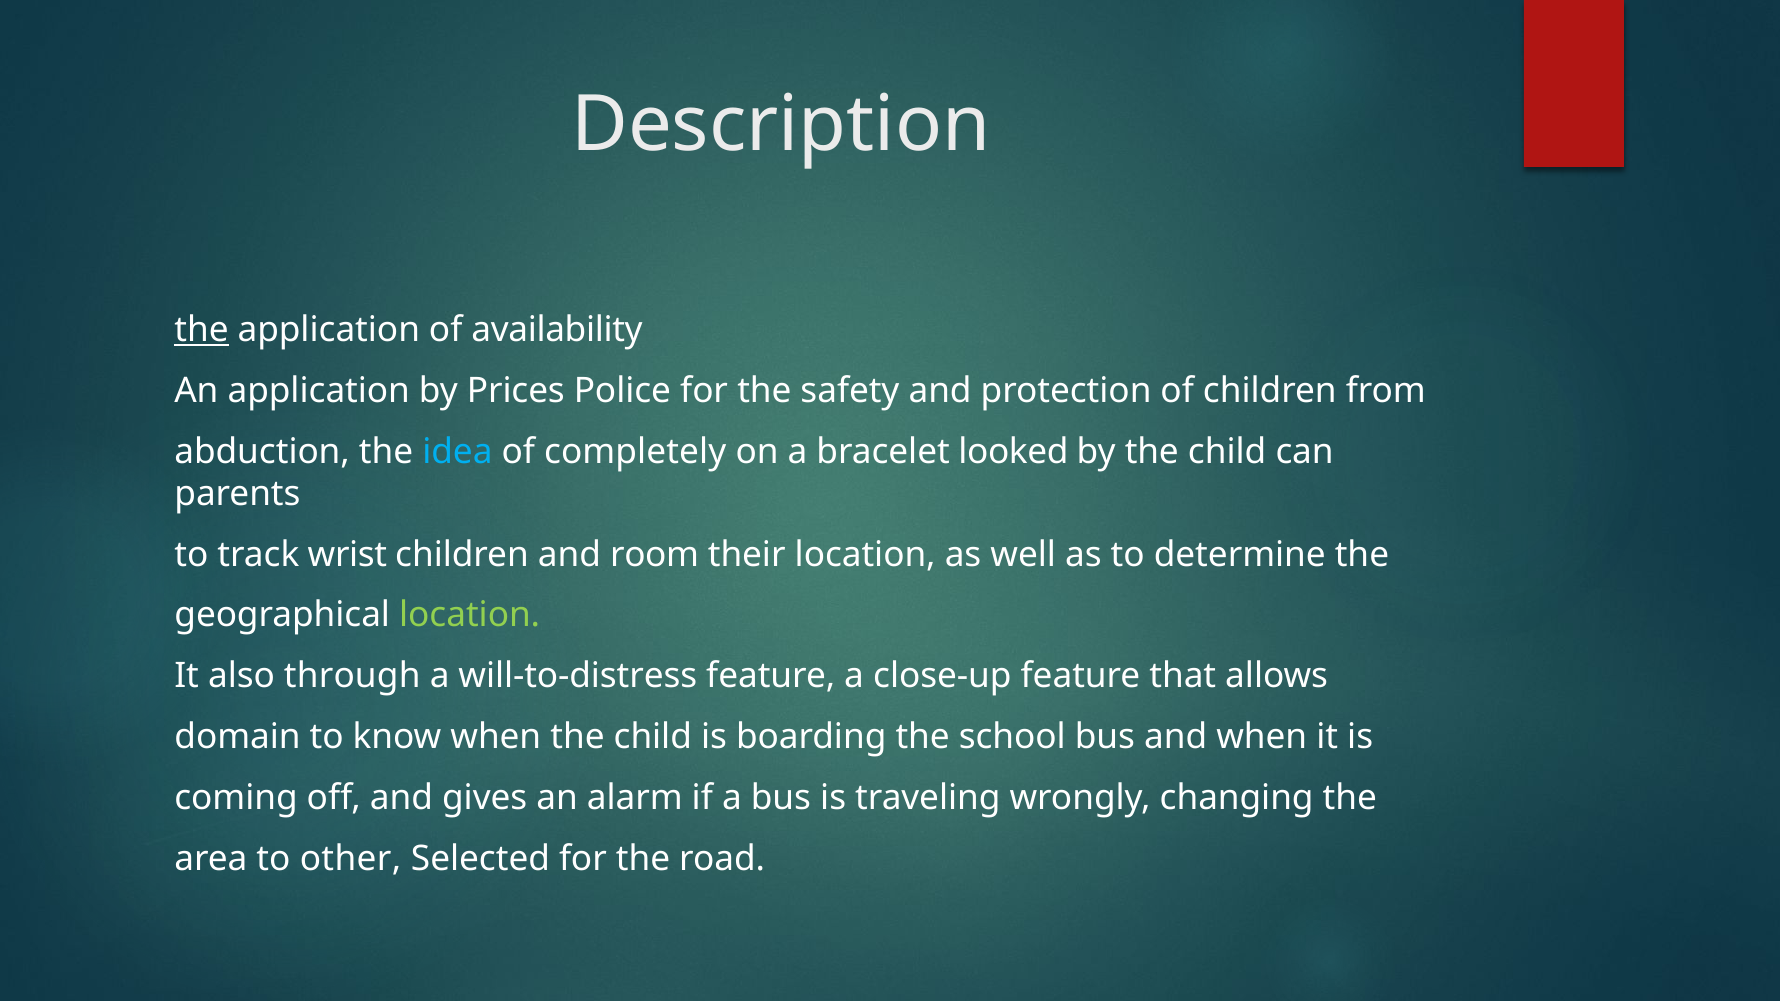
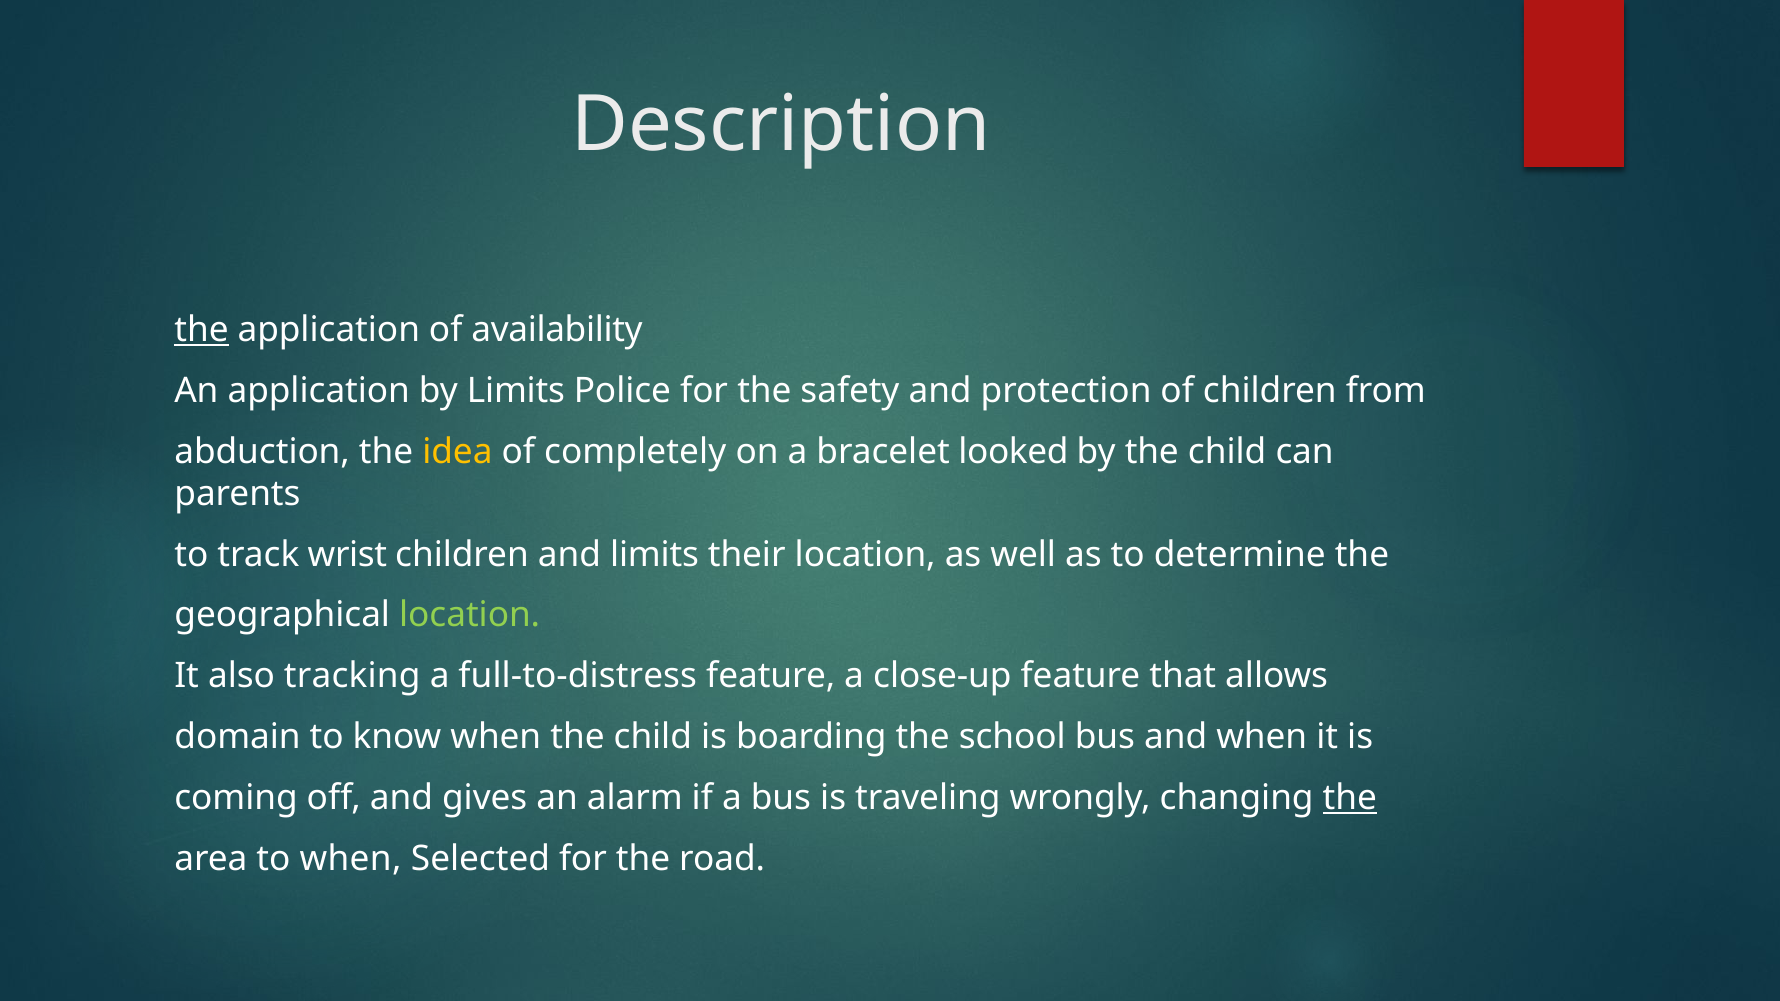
by Prices: Prices -> Limits (516, 391)
idea colour: light blue -> yellow (457, 452)
and room: room -> limits (655, 555)
through: through -> tracking (352, 676)
will-to-distress: will-to-distress -> full-to-distress (578, 676)
the underline: none -> present (1350, 798)
to other: other -> when (351, 859)
